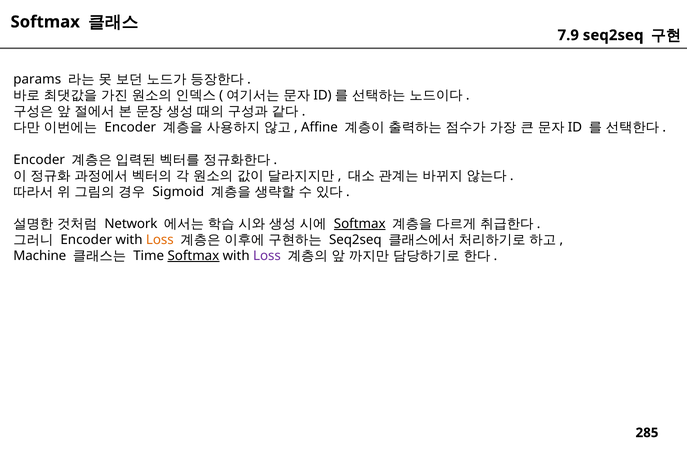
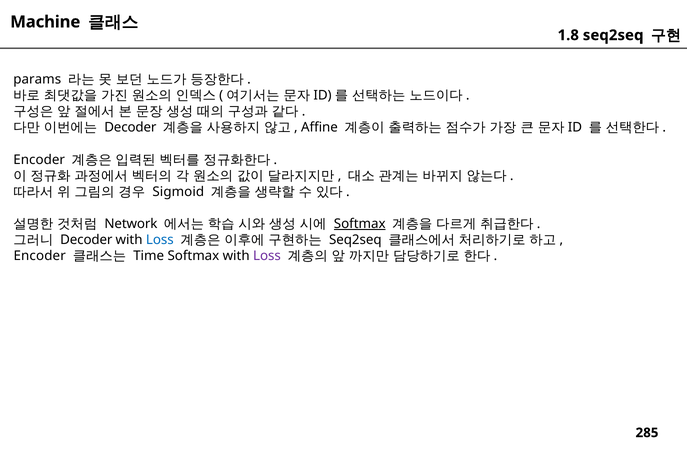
Softmax: Softmax -> Machine (45, 22)
7.9: 7.9 -> 1.8 (568, 35)
Encoder: Encoder -> Decoder (130, 128)
Encoder: Encoder -> Decoder (86, 240)
Loss colour: orange -> blue (160, 240)
Machine: Machine -> Encoder (40, 256)
Softmax underline: present -> none (193, 256)
